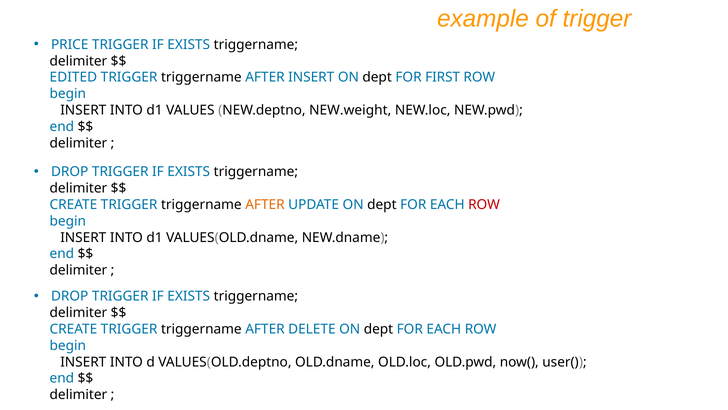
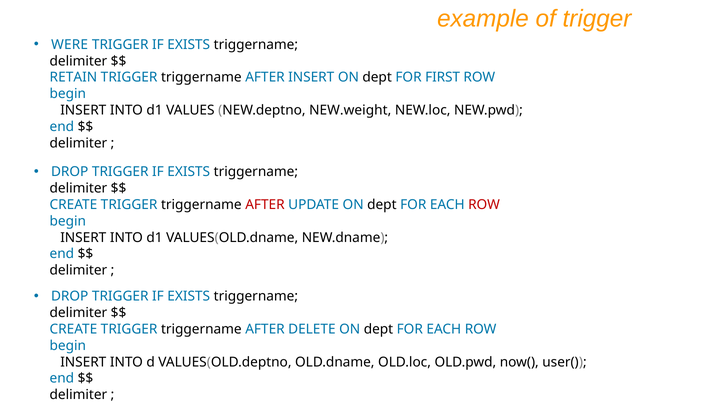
PRICE: PRICE -> WERE (70, 45)
EDITED: EDITED -> RETAIN (73, 77)
AFTER colour: orange -> red (265, 204)
